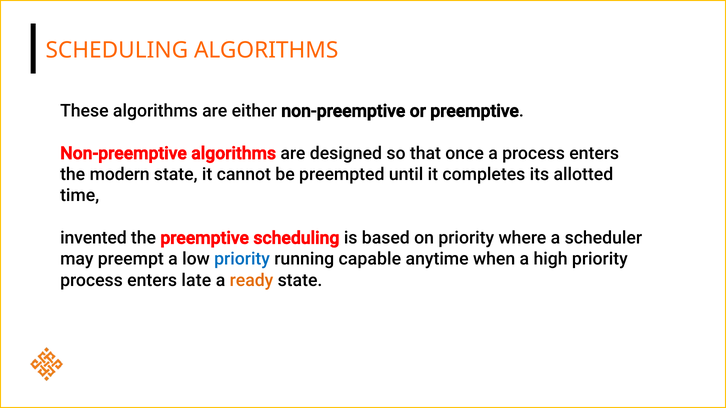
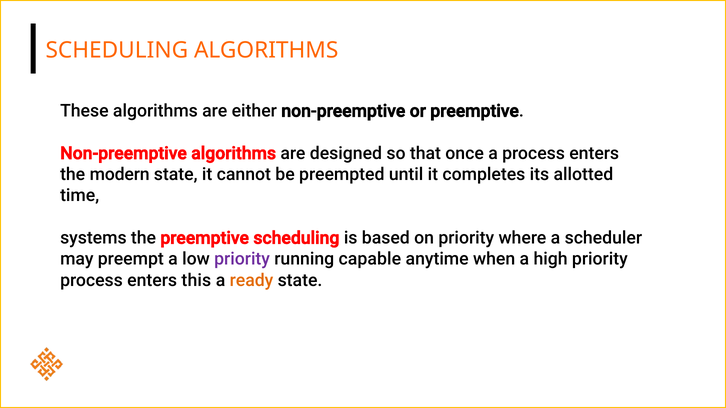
invented: invented -> systems (93, 238)
priority colour: blue -> purple (242, 259)
late: late -> this (196, 281)
